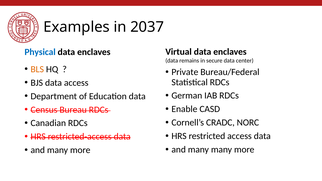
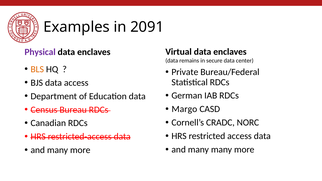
2037: 2037 -> 2091 (147, 27)
Physical colour: blue -> purple (40, 52)
Enable: Enable -> Margo (184, 109)
